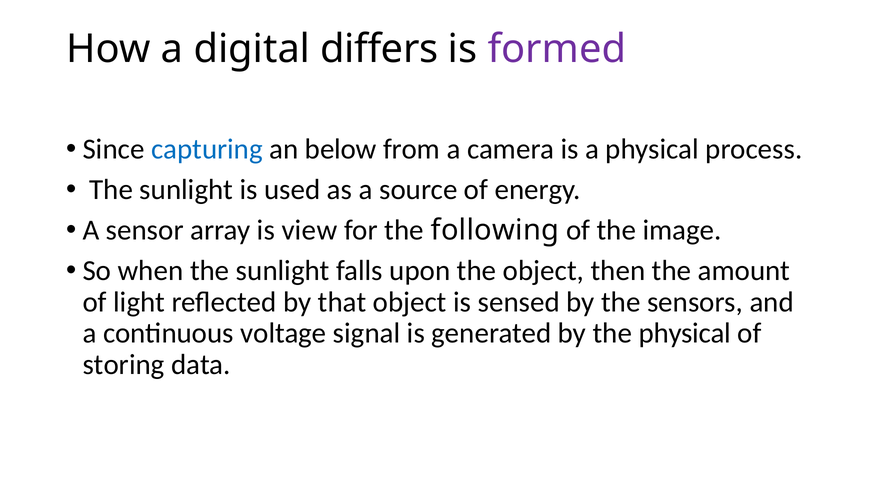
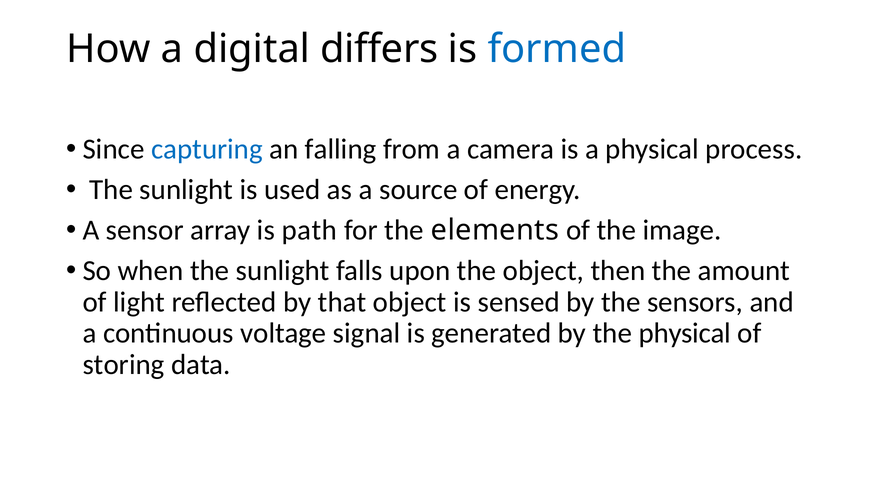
formed colour: purple -> blue (557, 49)
below: below -> falling (341, 149)
view: view -> path (309, 230)
following: following -> elements (495, 230)
